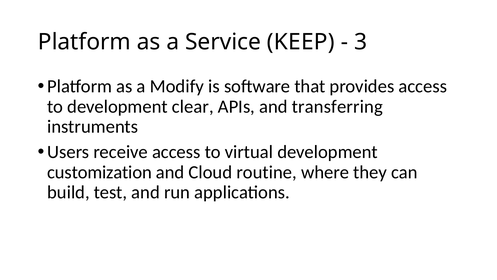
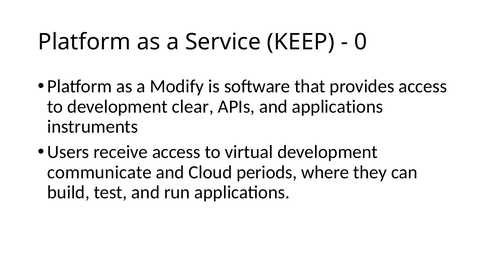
3: 3 -> 0 (361, 42)
and transferring: transferring -> applications (337, 106)
customization: customization -> communicate (99, 172)
routine: routine -> periods (267, 172)
